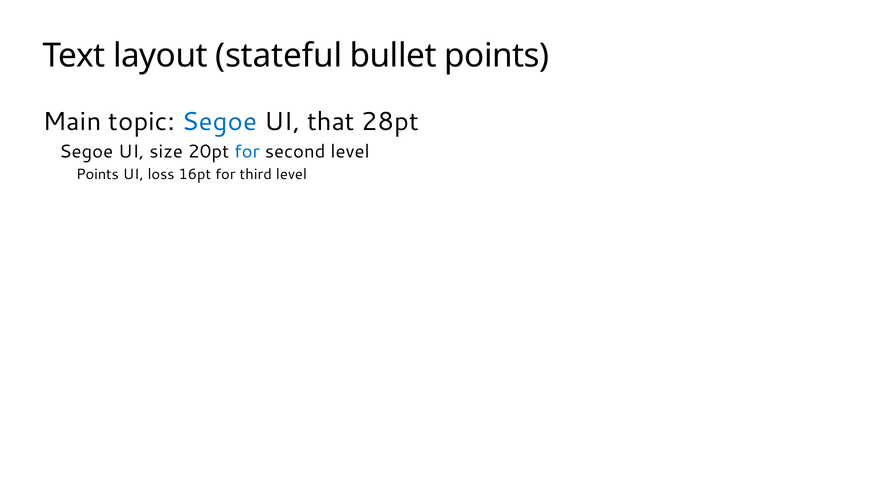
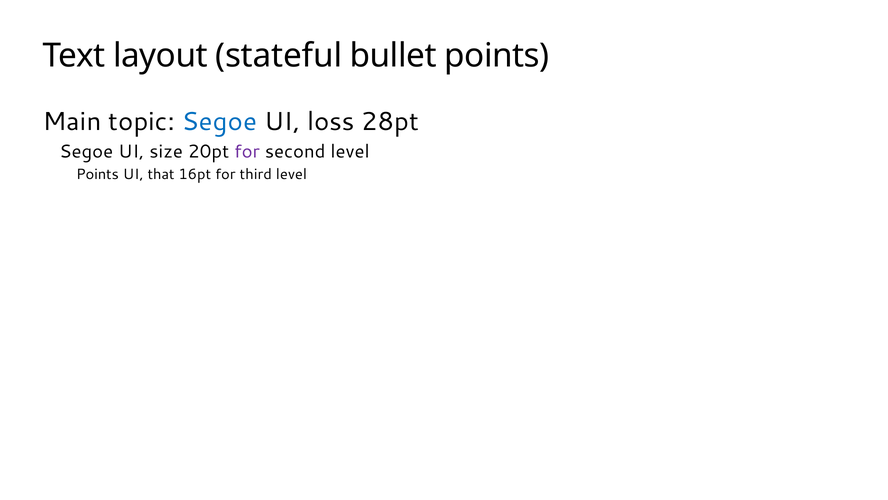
that: that -> loss (331, 122)
for colour: blue -> purple (247, 152)
loss: loss -> that (161, 174)
